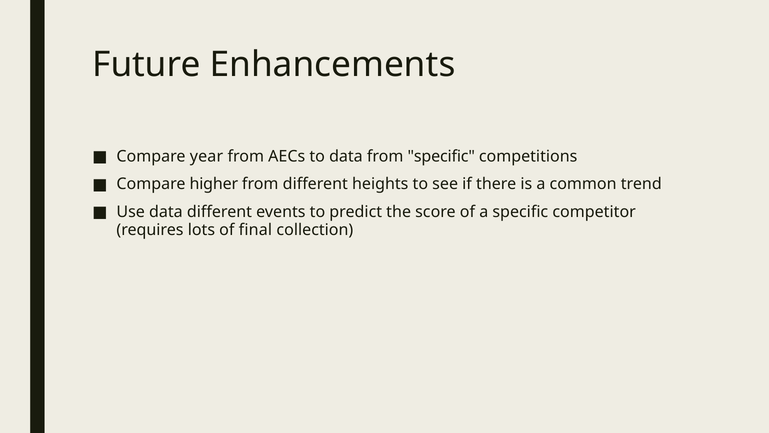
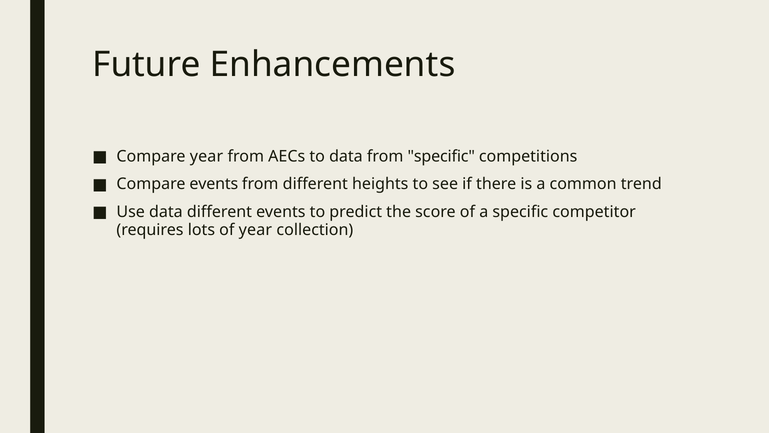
Compare higher: higher -> events (214, 184)
of final: final -> year (255, 230)
